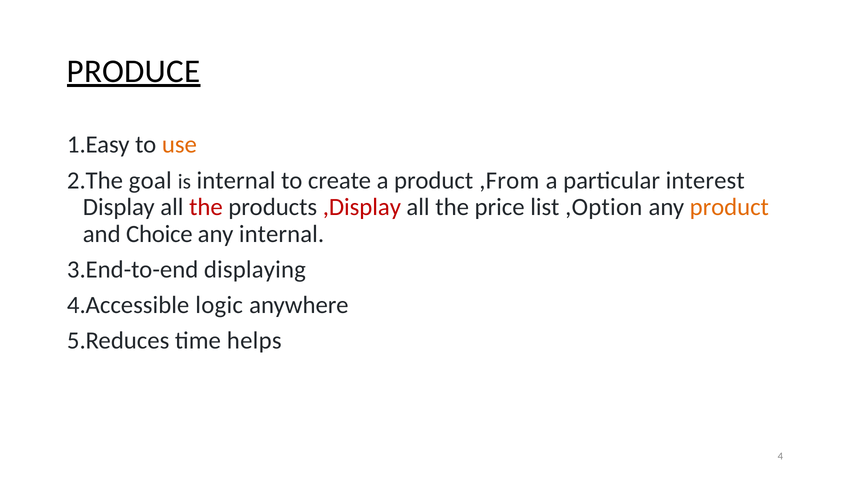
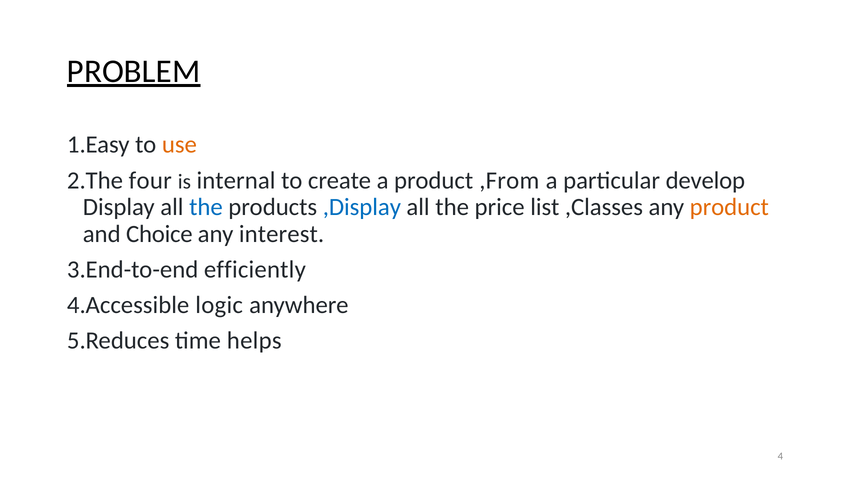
PRODUCE: PRODUCE -> PROBLEM (134, 71)
goal: goal -> four (150, 180)
interest: interest -> develop (705, 180)
the colour: red -> blue (206, 207)
,Display colour: red -> blue (362, 207)
,Option: ,Option -> ,Classes (604, 207)
any internal: internal -> interest (282, 234)
displaying: displaying -> efficiently (255, 270)
